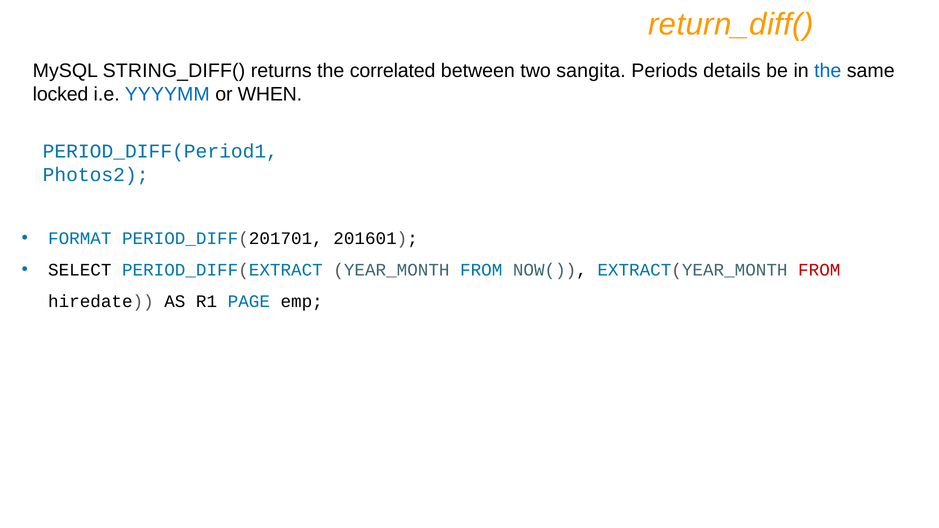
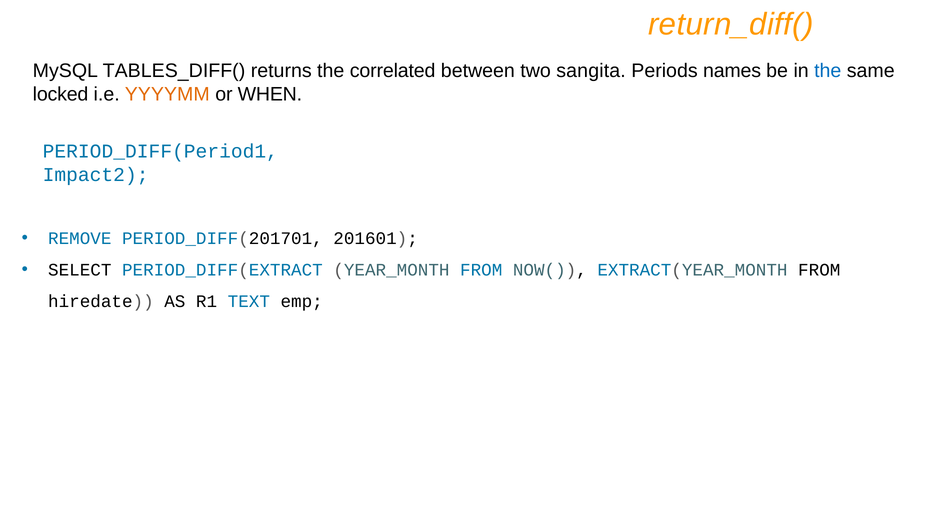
STRING_DIFF(: STRING_DIFF( -> TABLES_DIFF( (174, 71)
details: details -> names (732, 71)
YYYYMM colour: blue -> orange (167, 94)
Photos2: Photos2 -> Impact2 (96, 175)
FORMAT: FORMAT -> REMOVE (80, 238)
FROM colour: red -> black (819, 270)
PAGE: PAGE -> TEXT (249, 302)
